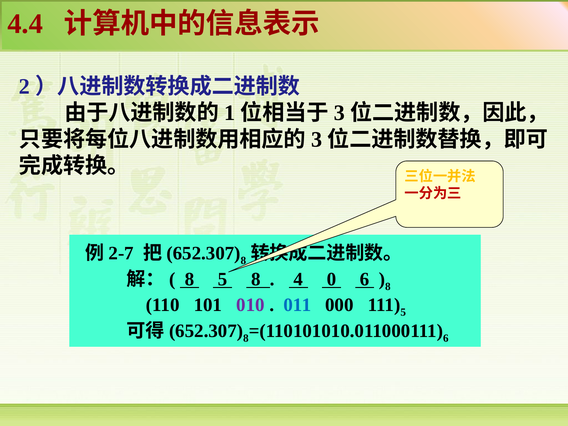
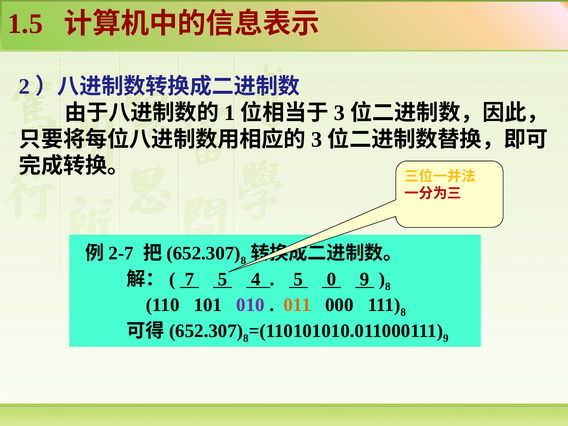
4.4: 4.4 -> 1.5 (25, 24)
8: 8 -> 7 (189, 279)
5 8: 8 -> 4 (256, 279)
4: 4 -> 5 (298, 279)
0 6: 6 -> 9 (365, 279)
011 colour: blue -> orange (297, 305)
5: 5 -> 8 (403, 312)
6: 6 -> 9 (446, 338)
